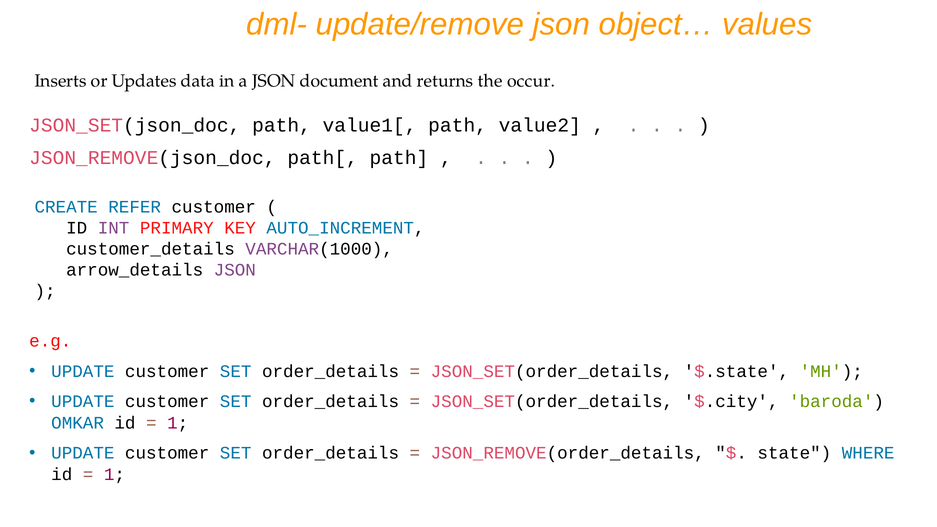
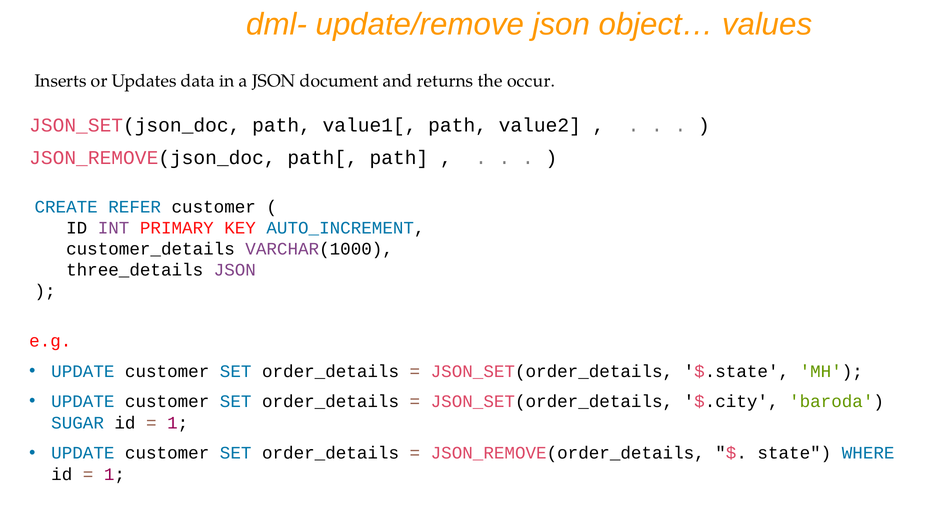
arrow_details: arrow_details -> three_details (135, 270)
OMKAR: OMKAR -> SUGAR (78, 423)
